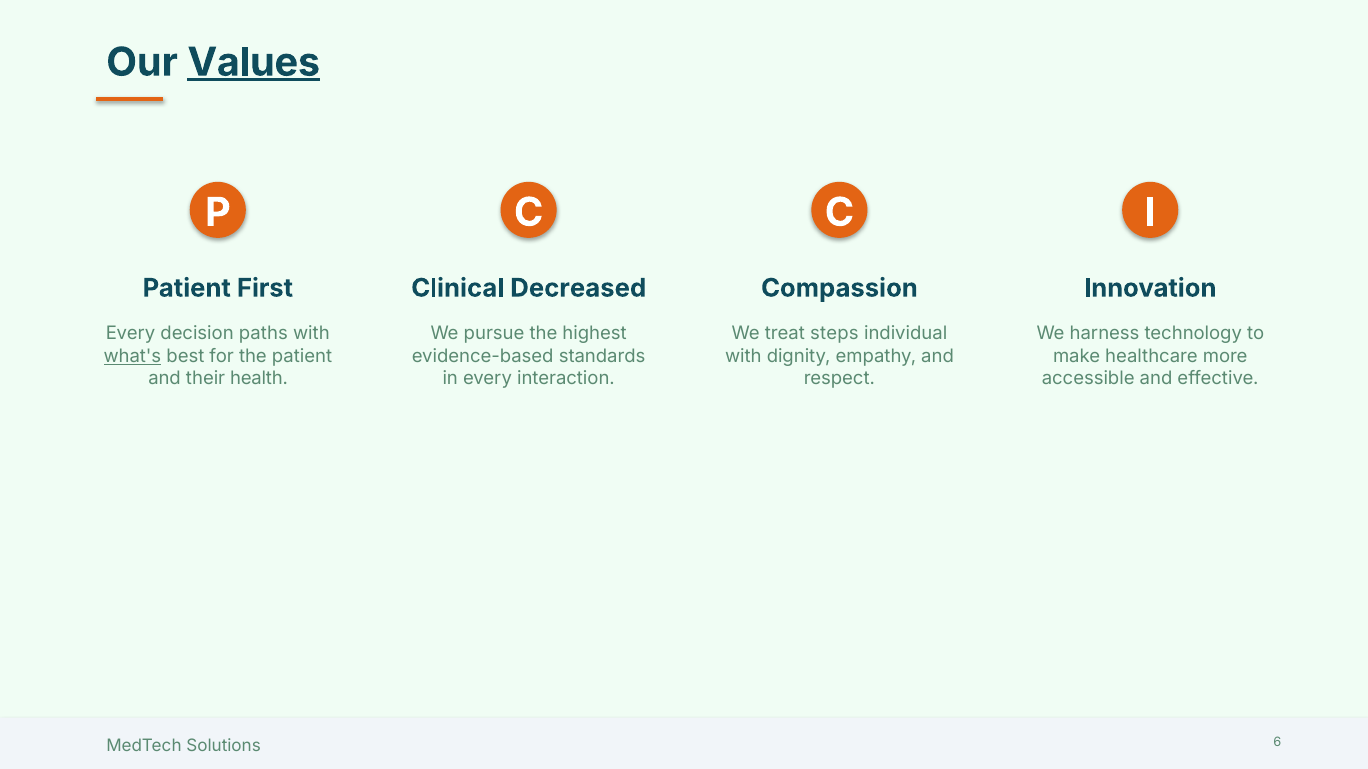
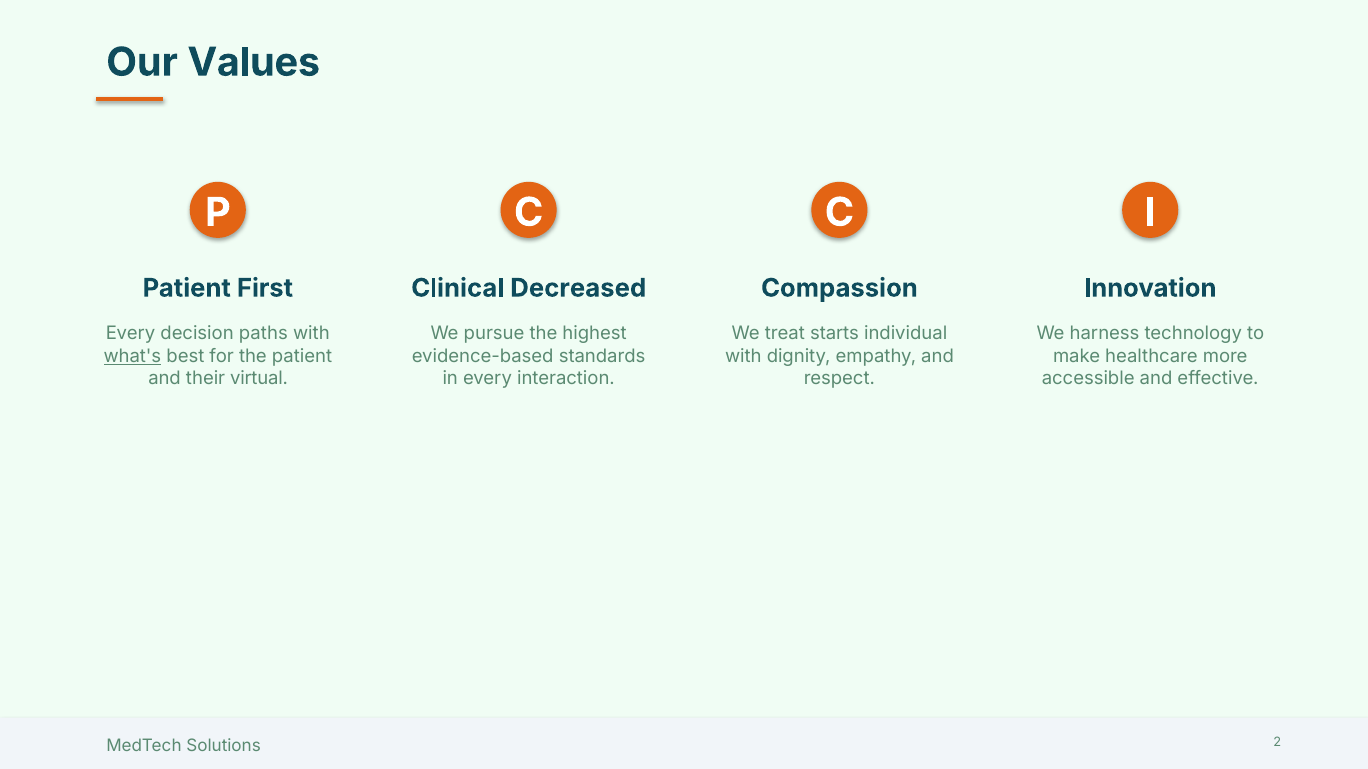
Values underline: present -> none (254, 63)
steps: steps -> starts (834, 334)
health: health -> virtual (259, 379)
6: 6 -> 2 (1277, 743)
